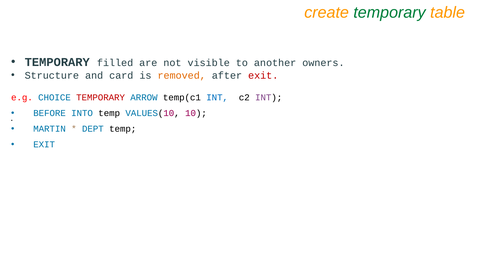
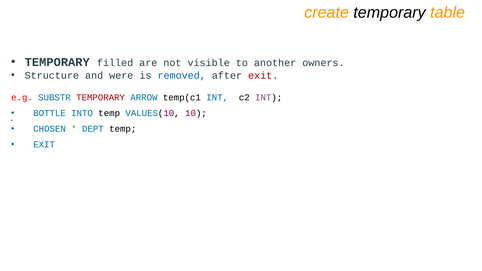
temporary colour: green -> black (390, 13)
card: card -> were (121, 75)
removed colour: orange -> blue (182, 75)
CHOICE: CHOICE -> SUBSTR (54, 98)
BEFORE: BEFORE -> BOTTLE (50, 113)
MARTIN: MARTIN -> CHOSEN (50, 129)
